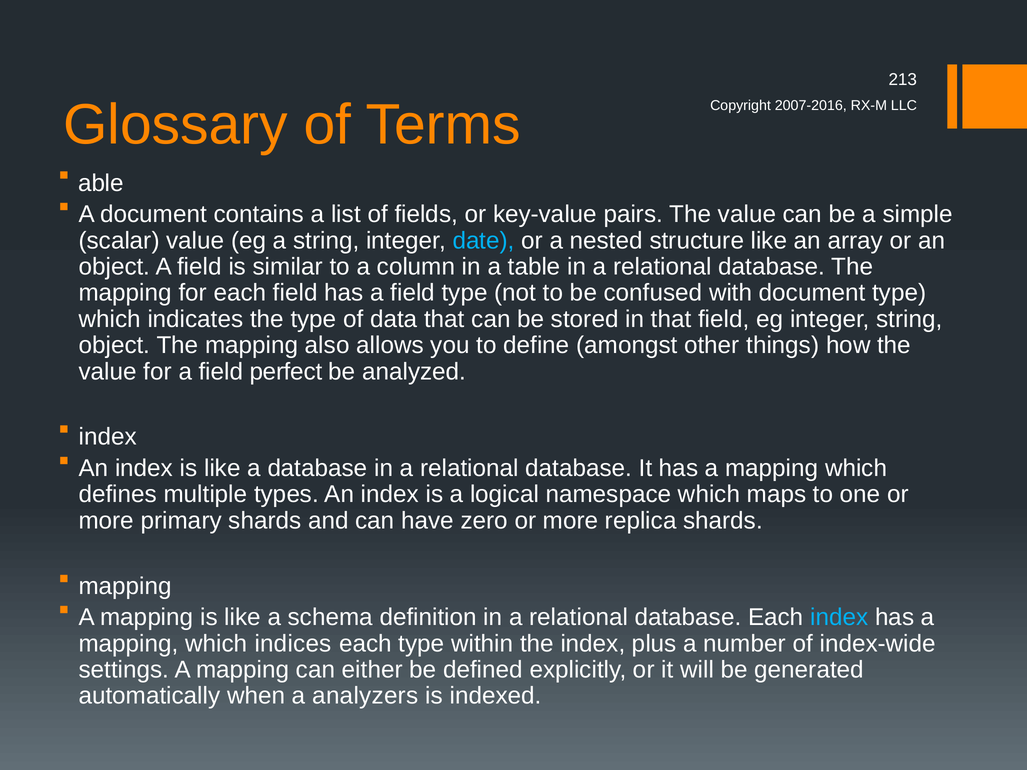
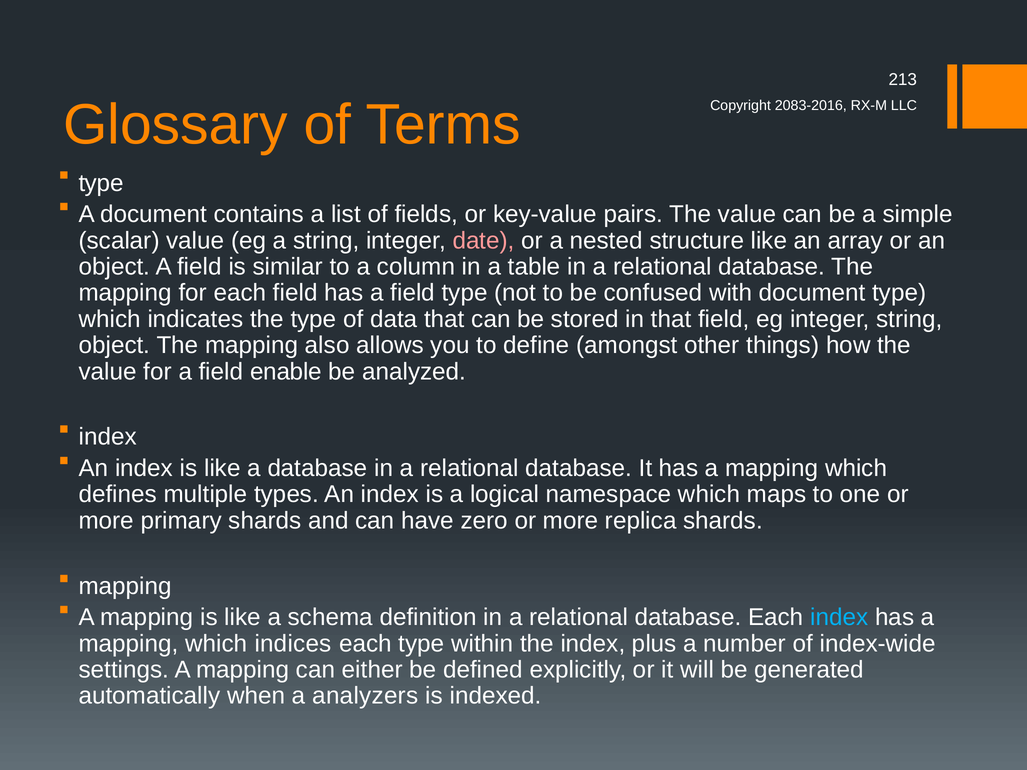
2007-2016: 2007-2016 -> 2083-2016 (811, 106)
able: able -> type (101, 183)
date colour: light blue -> pink (484, 241)
perfect: perfect -> enable (286, 372)
